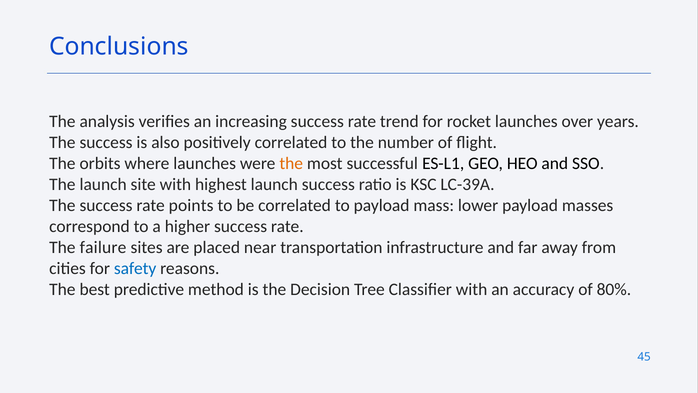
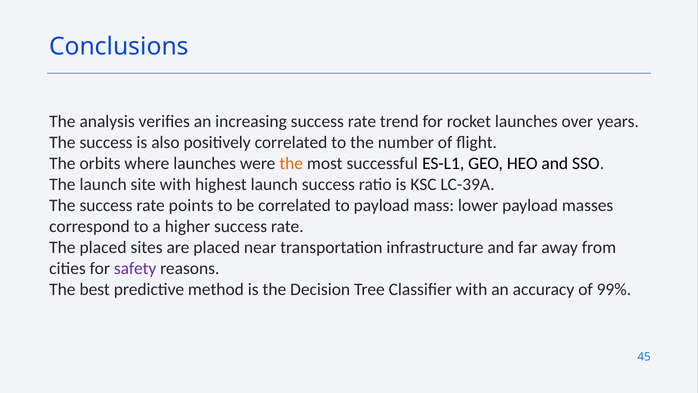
The failure: failure -> placed (103, 247)
safety colour: blue -> purple (135, 268)
80%: 80% -> 99% (614, 289)
